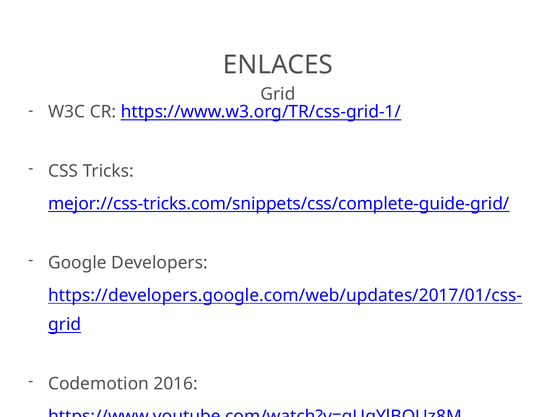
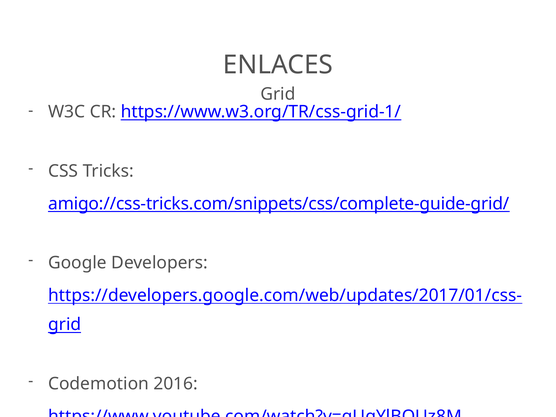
mejor://css-tricks.com/snippets/css/complete-guide-grid/: mejor://css-tricks.com/snippets/css/complete-guide-grid/ -> amigo://css-tricks.com/snippets/css/complete-guide-grid/ (279, 204)
